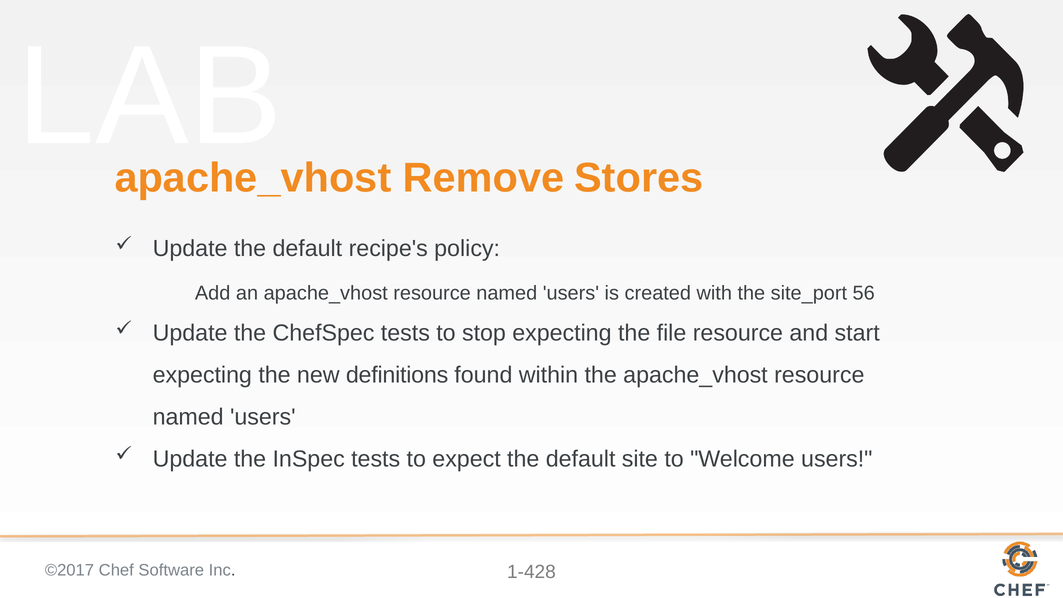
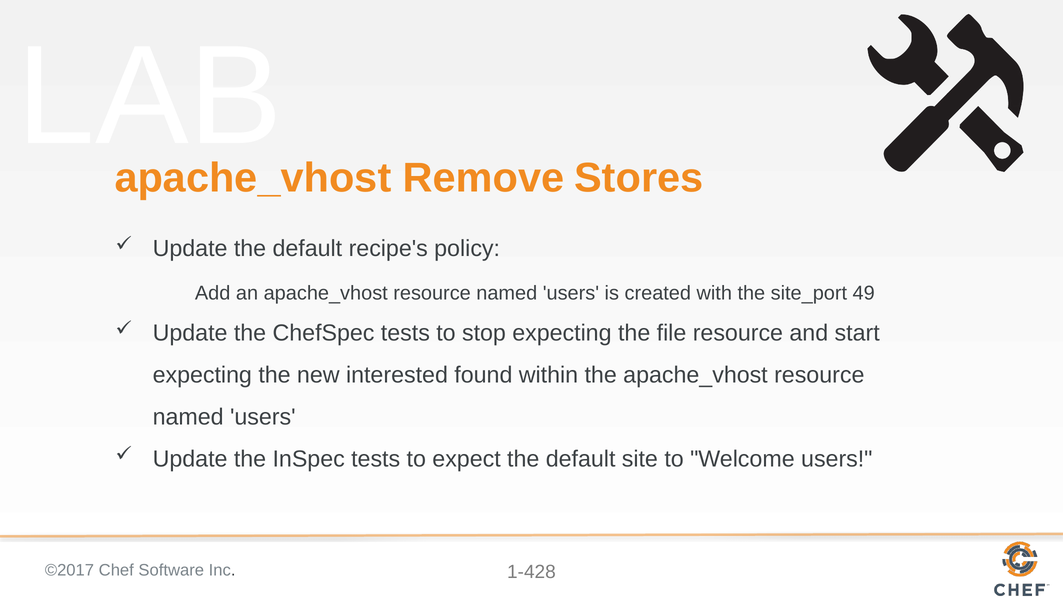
56: 56 -> 49 (864, 293)
definitions: definitions -> interested (397, 375)
